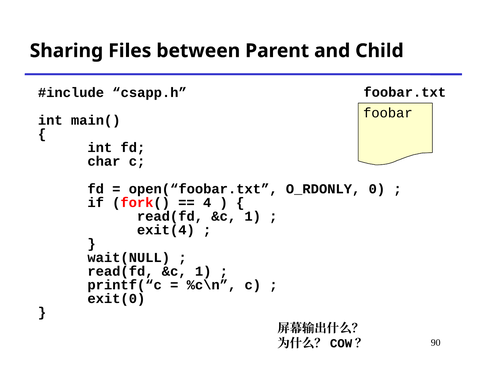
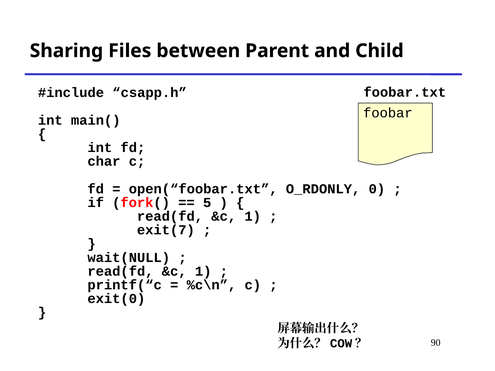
4: 4 -> 5 (207, 203)
exit(4: exit(4 -> exit(7 (166, 230)
